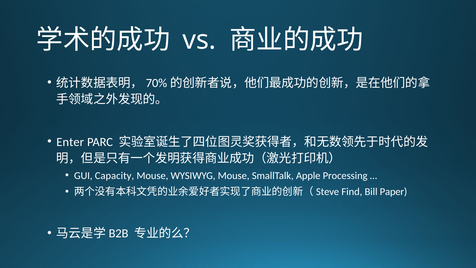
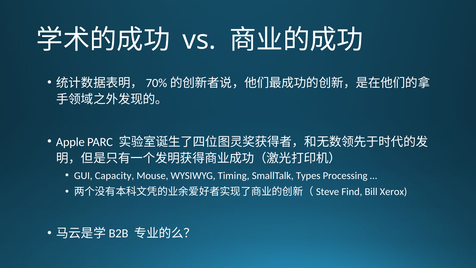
Enter: Enter -> Apple (70, 142)
WYSIWYG Mouse: Mouse -> Timing (234, 175)
Apple: Apple -> Types (308, 175)
Paper: Paper -> Xerox (393, 192)
